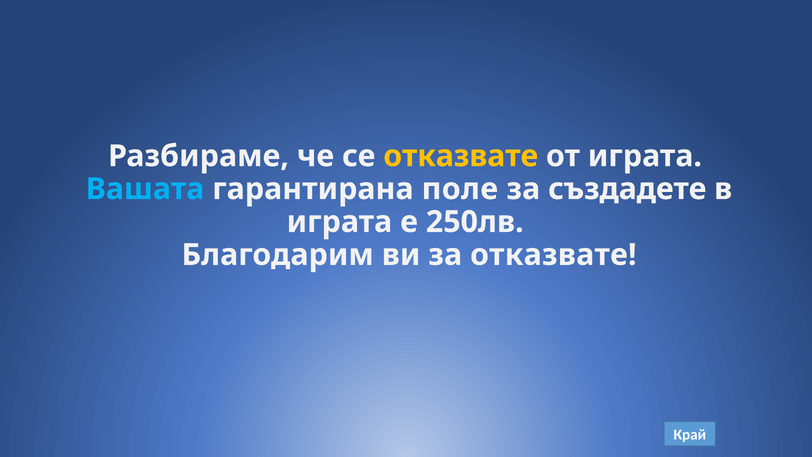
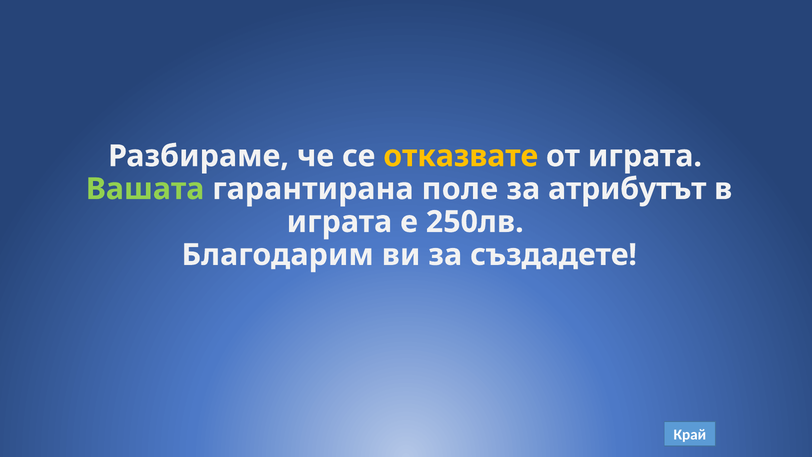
Вашата colour: light blue -> light green (145, 189)
създадете: създадете -> атрибутът (627, 189)
за отказвате: отказвате -> създадете (554, 255)
